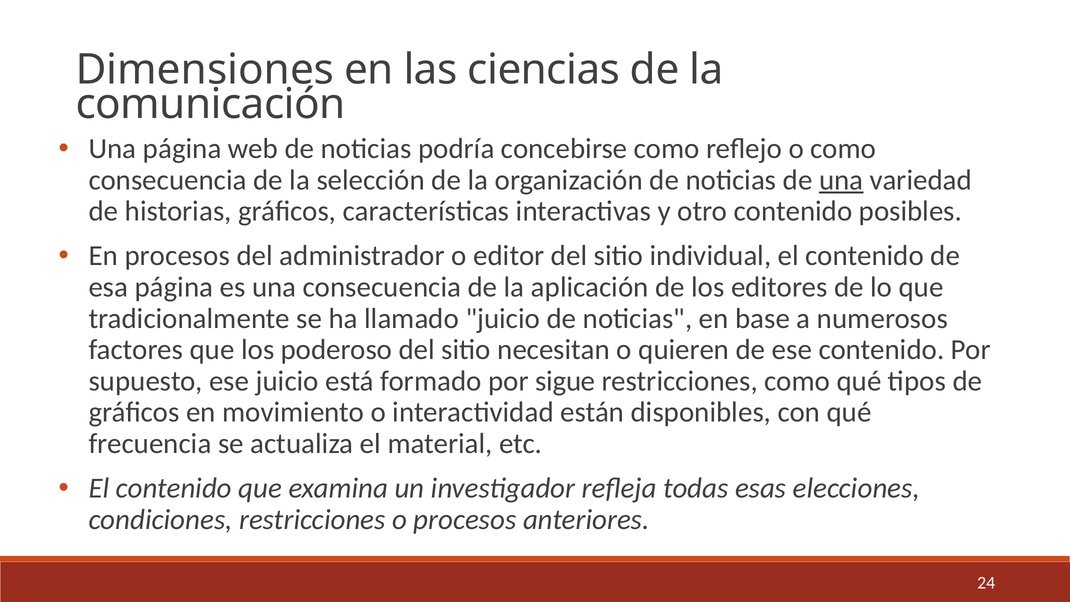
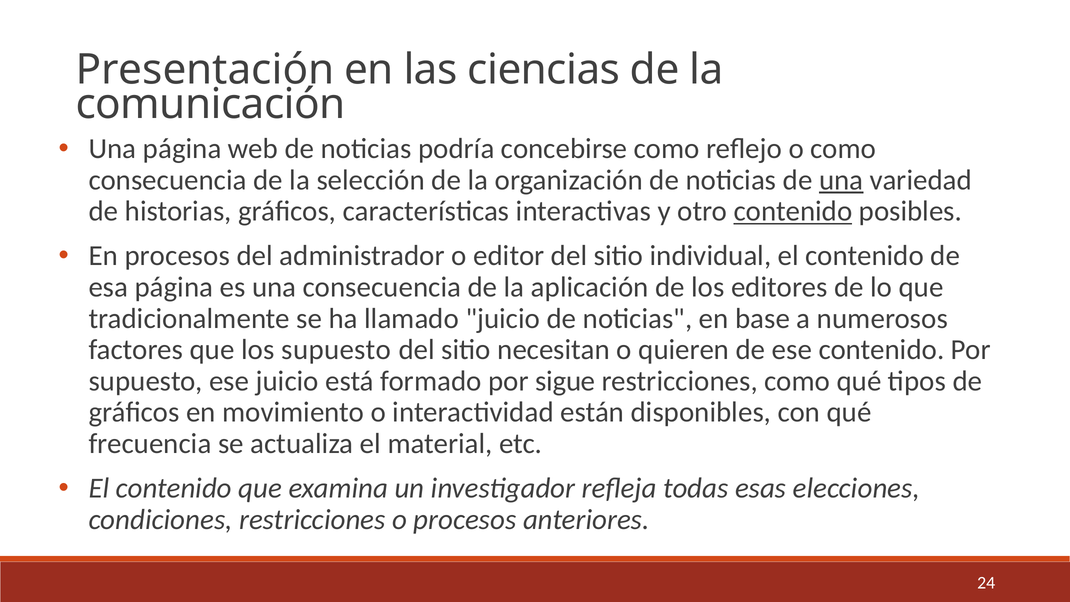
Dimensiones: Dimensiones -> Presentación (205, 70)
contenido underline: none -> present (793, 211)
los poderoso: poderoso -> supuesto (336, 350)
